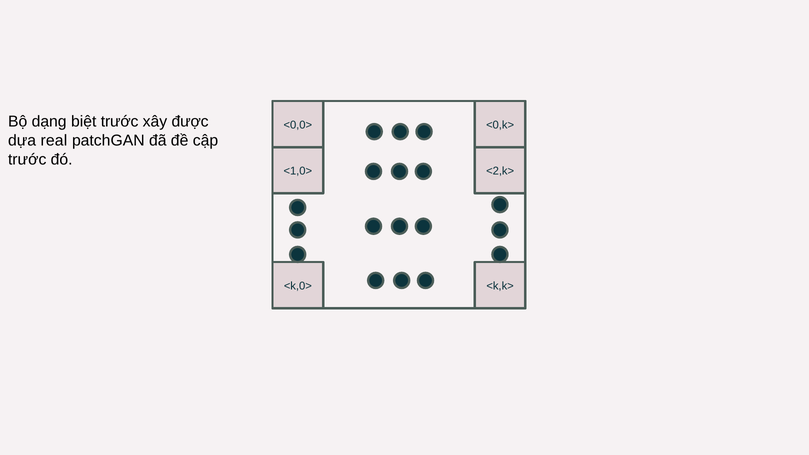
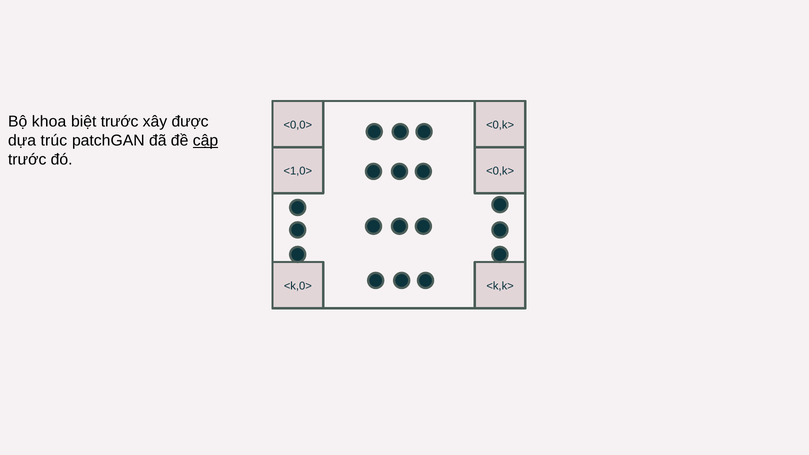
dạng: dạng -> khoa (49, 122)
real: real -> trúc (54, 141)
cập underline: none -> present (205, 141)
<2,k>: <2,k> -> <0,k> (500, 171)
